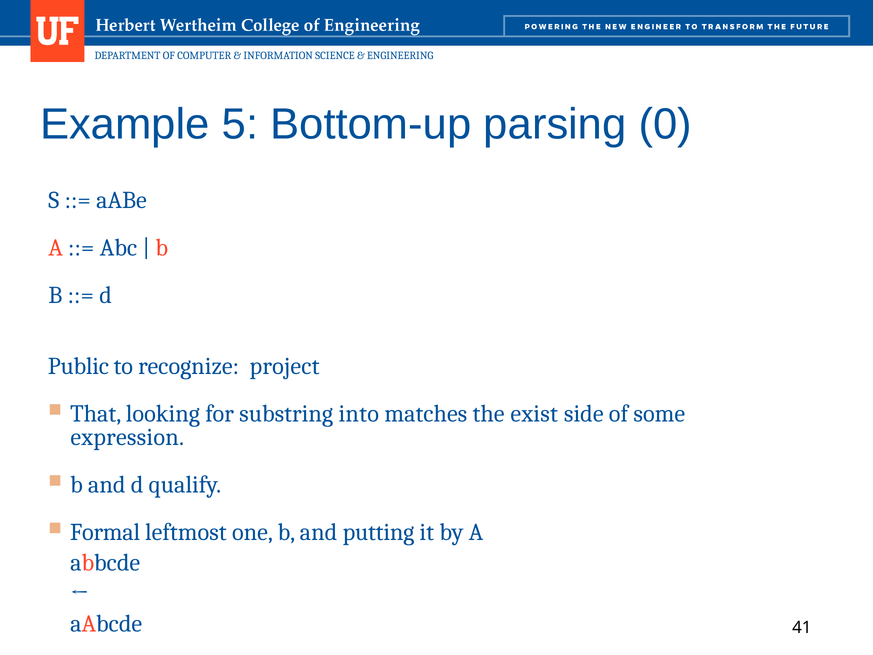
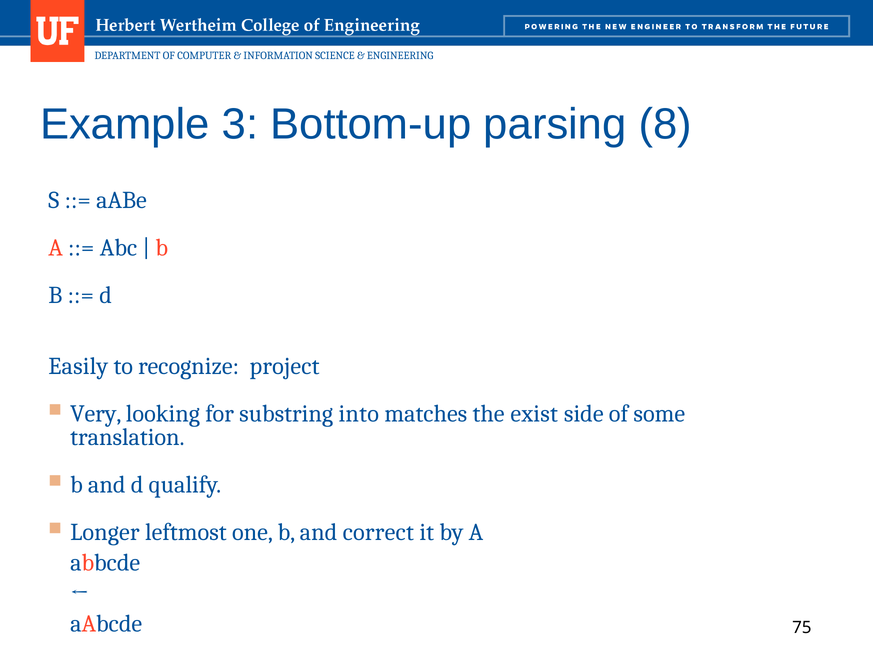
5: 5 -> 3 (240, 125)
0: 0 -> 8 (665, 125)
Public: Public -> Easily (78, 366)
That: That -> Very (96, 414)
expression: expression -> translation (127, 437)
Formal: Formal -> Longer (105, 532)
putting: putting -> correct (378, 532)
41: 41 -> 75 (802, 627)
